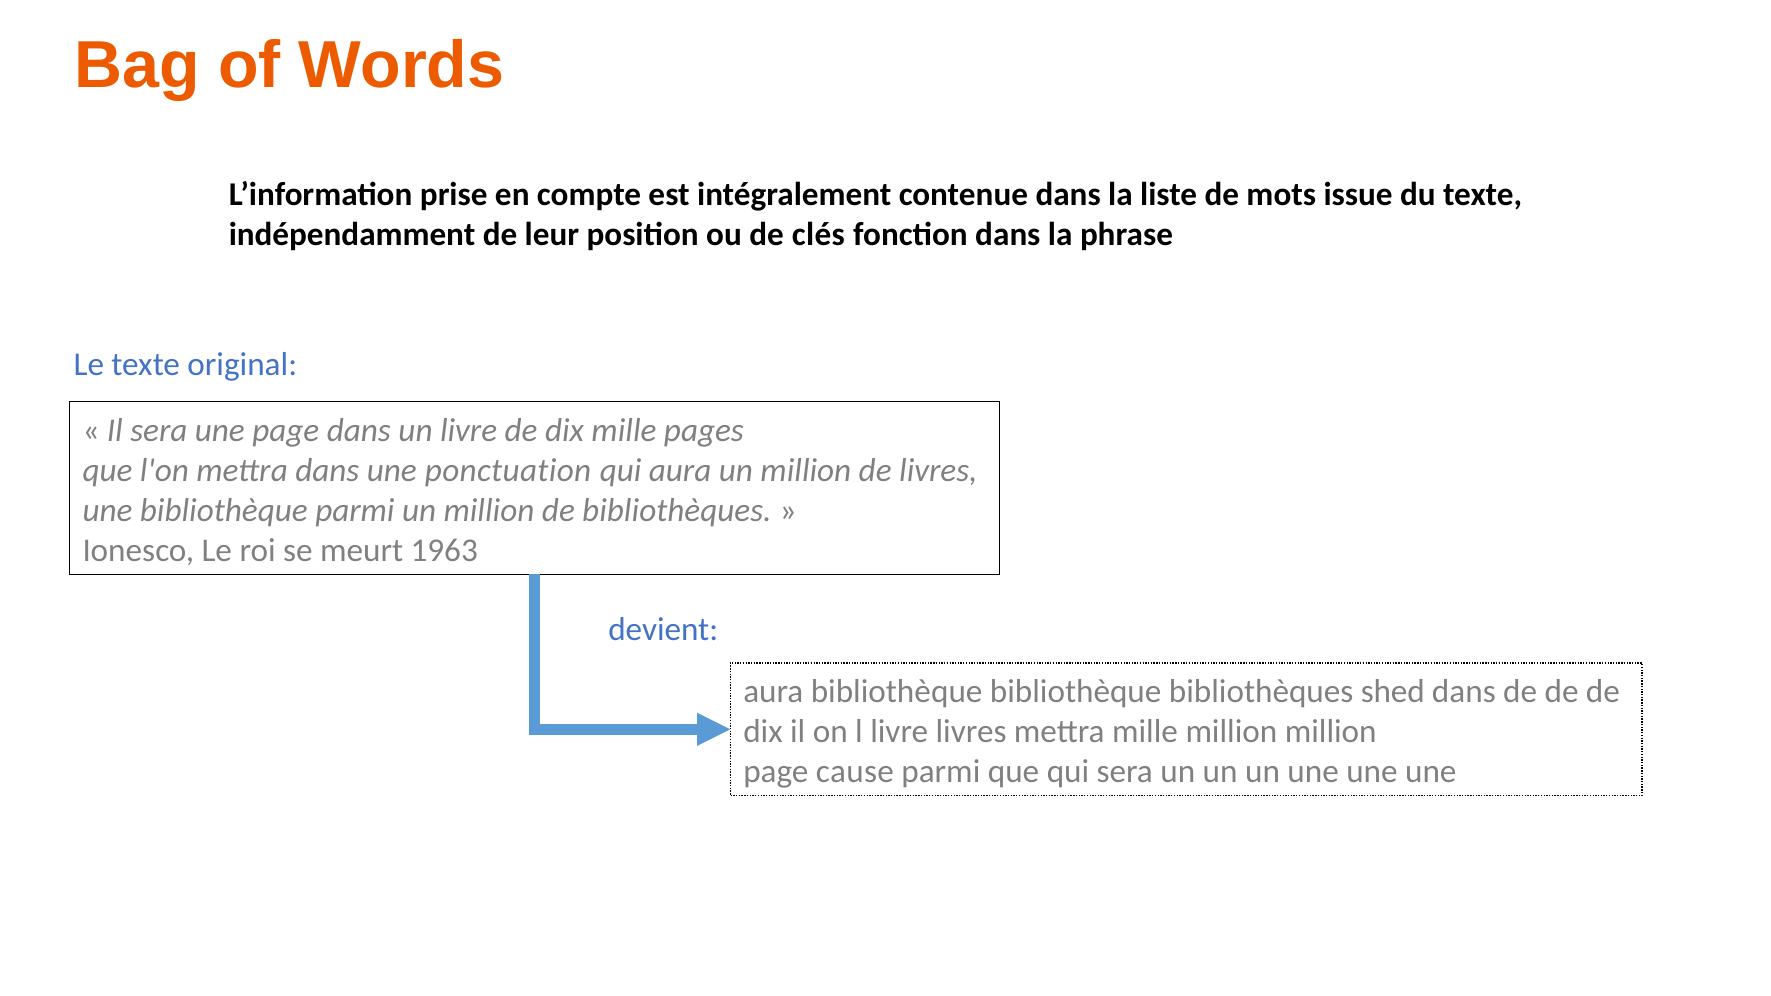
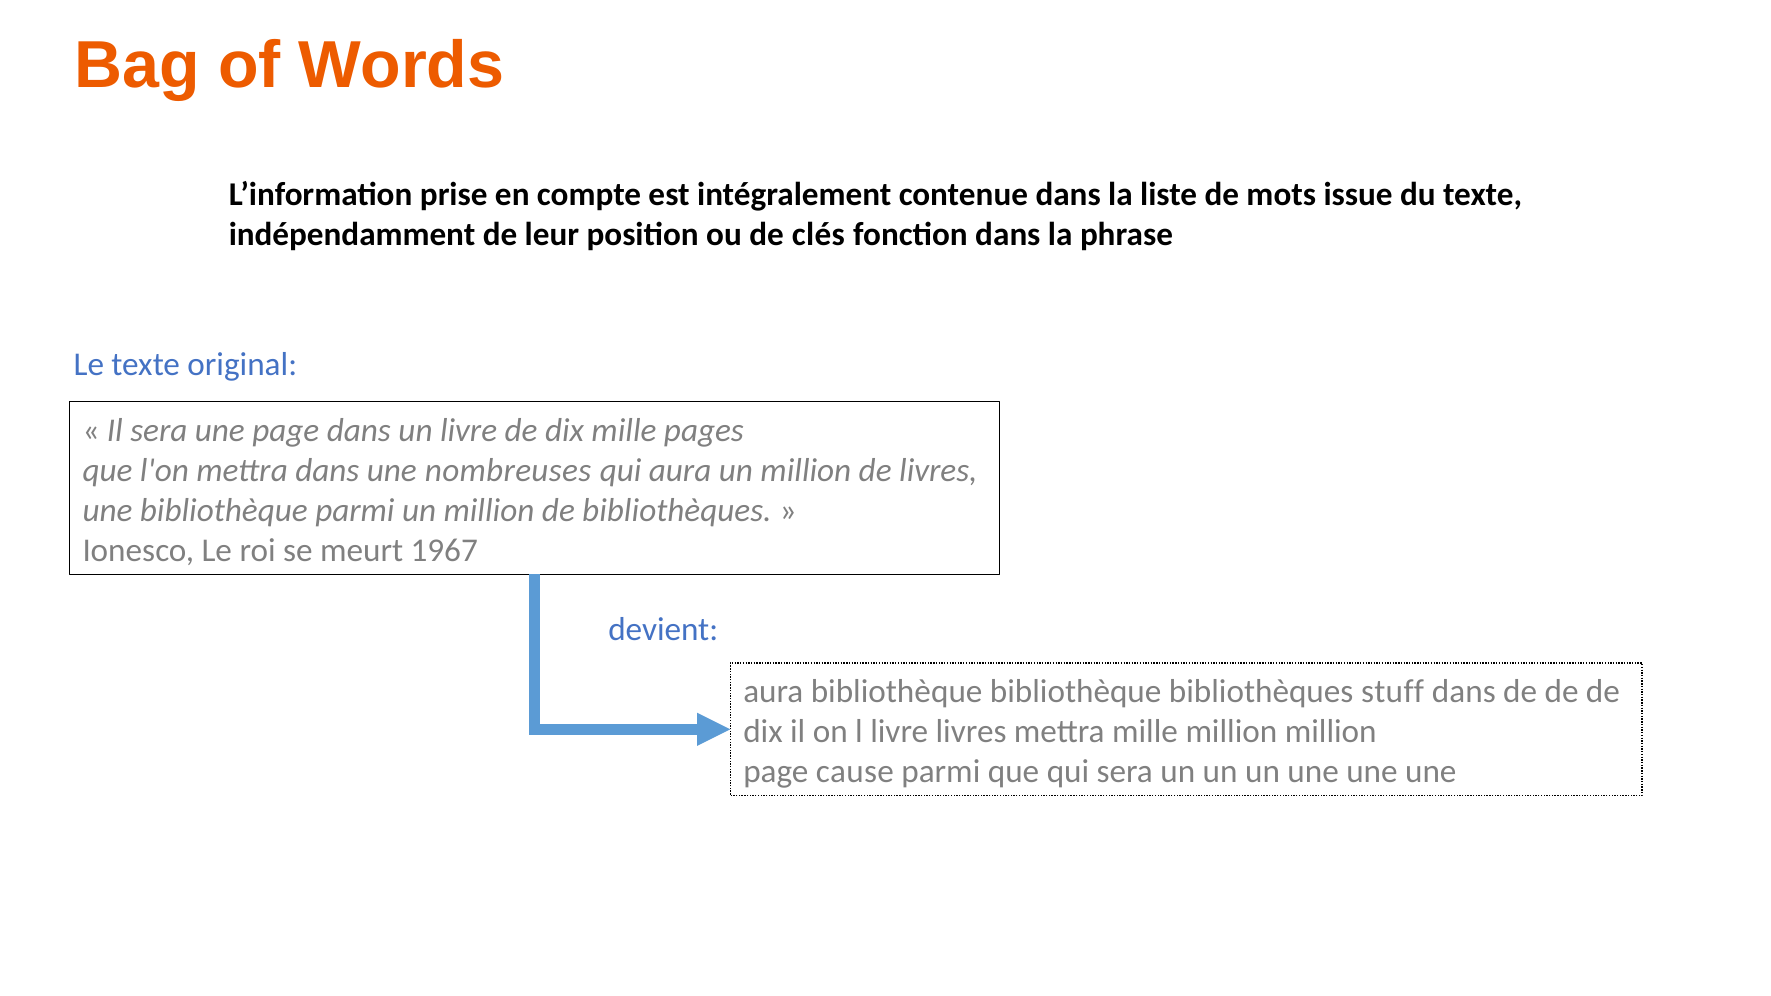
ponctuation: ponctuation -> nombreuses (508, 471)
1963: 1963 -> 1967 (444, 550)
shed: shed -> stuff (1393, 692)
